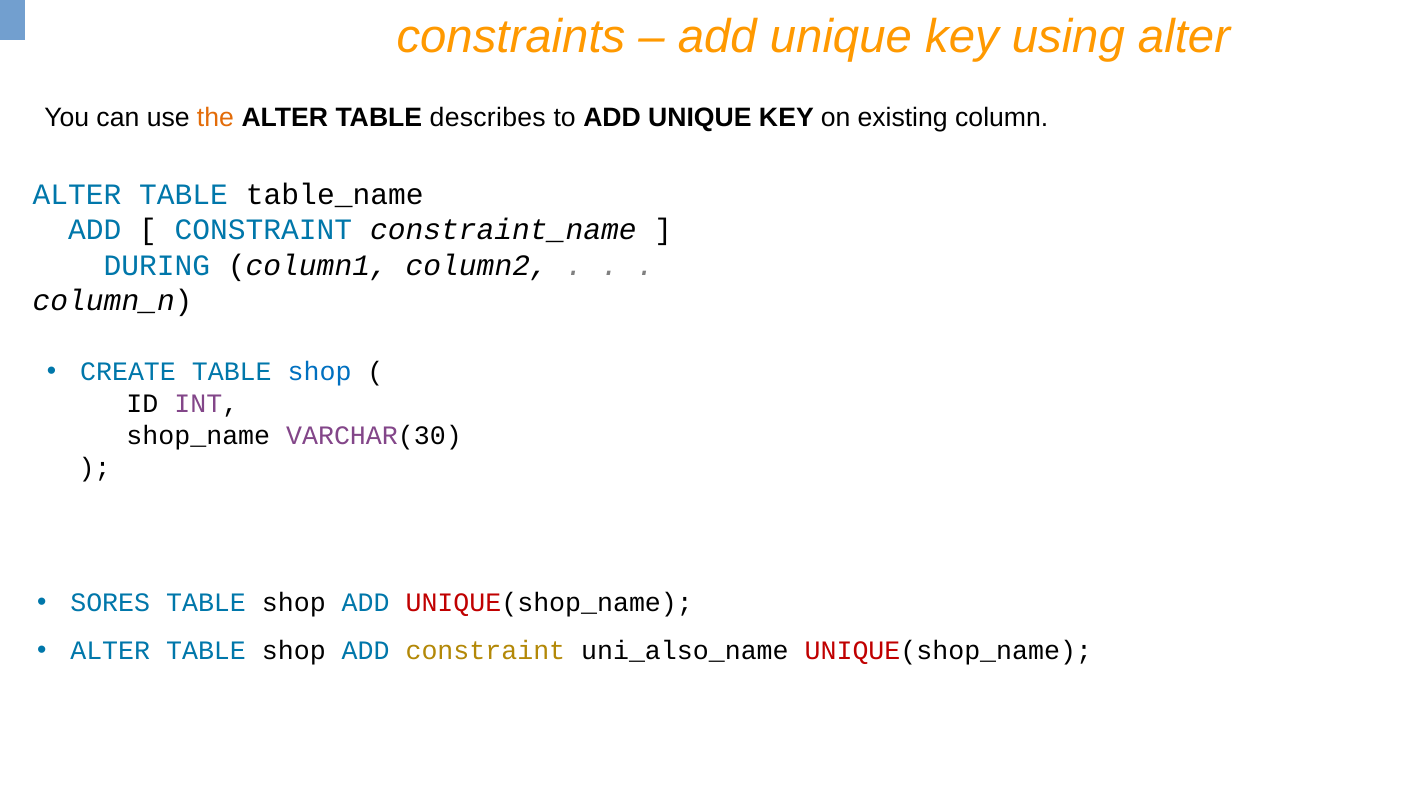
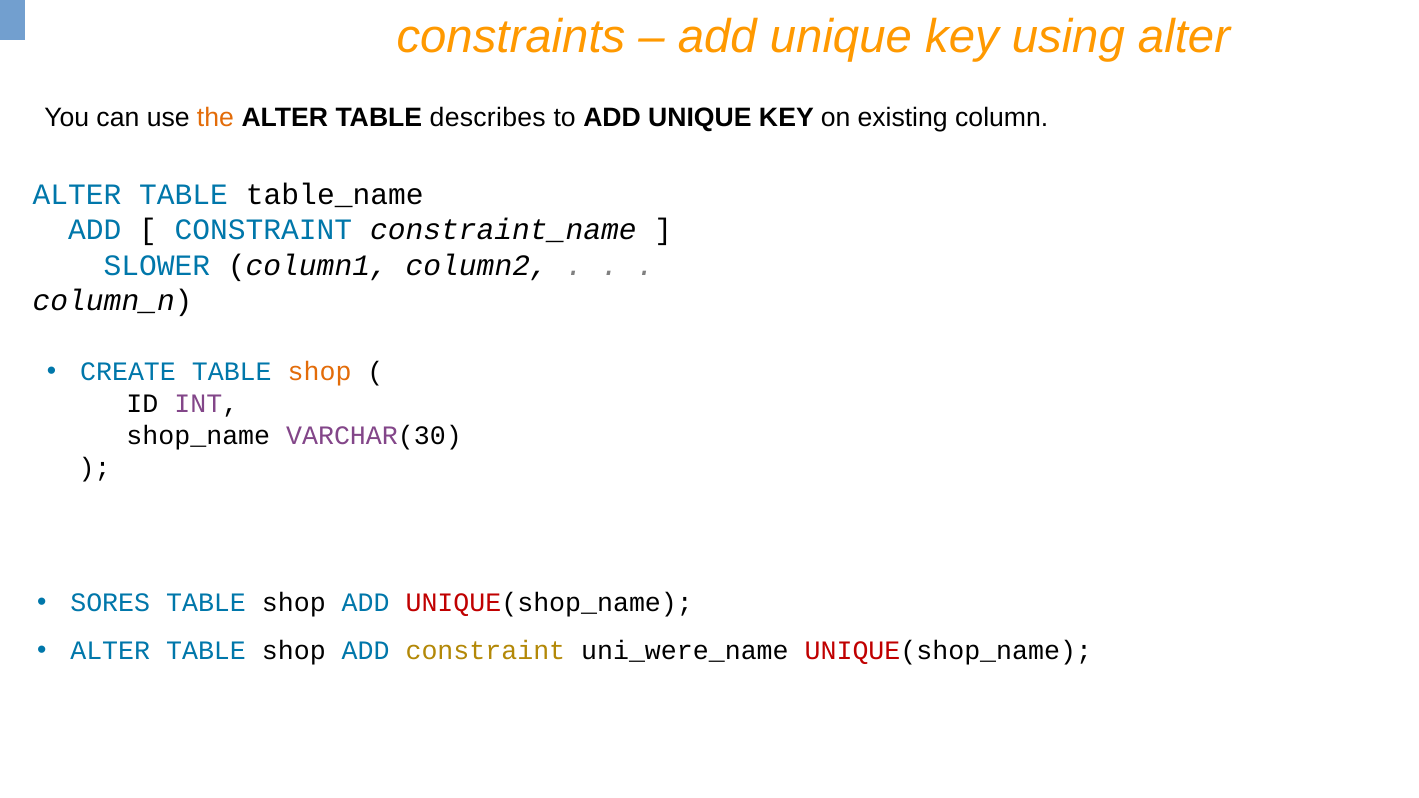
DURING: DURING -> SLOWER (157, 266)
shop colour: blue -> orange (320, 372)
uni_also_name: uni_also_name -> uni_were_name (685, 651)
